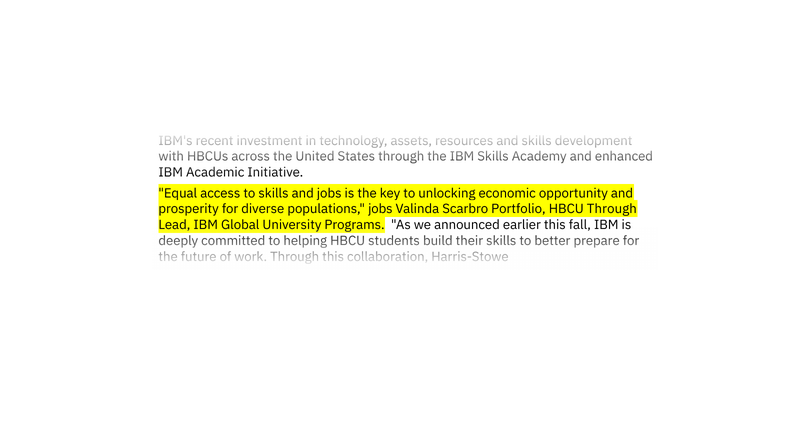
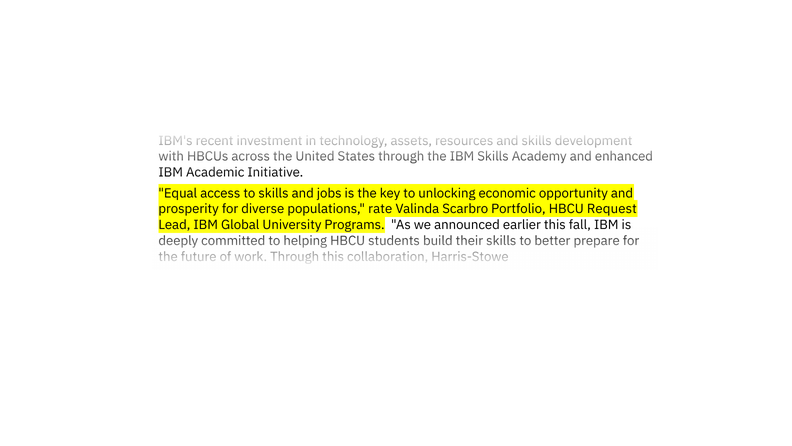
jobs: jobs -> rate (380, 209)
HBCU Through: Through -> Request (612, 209)
